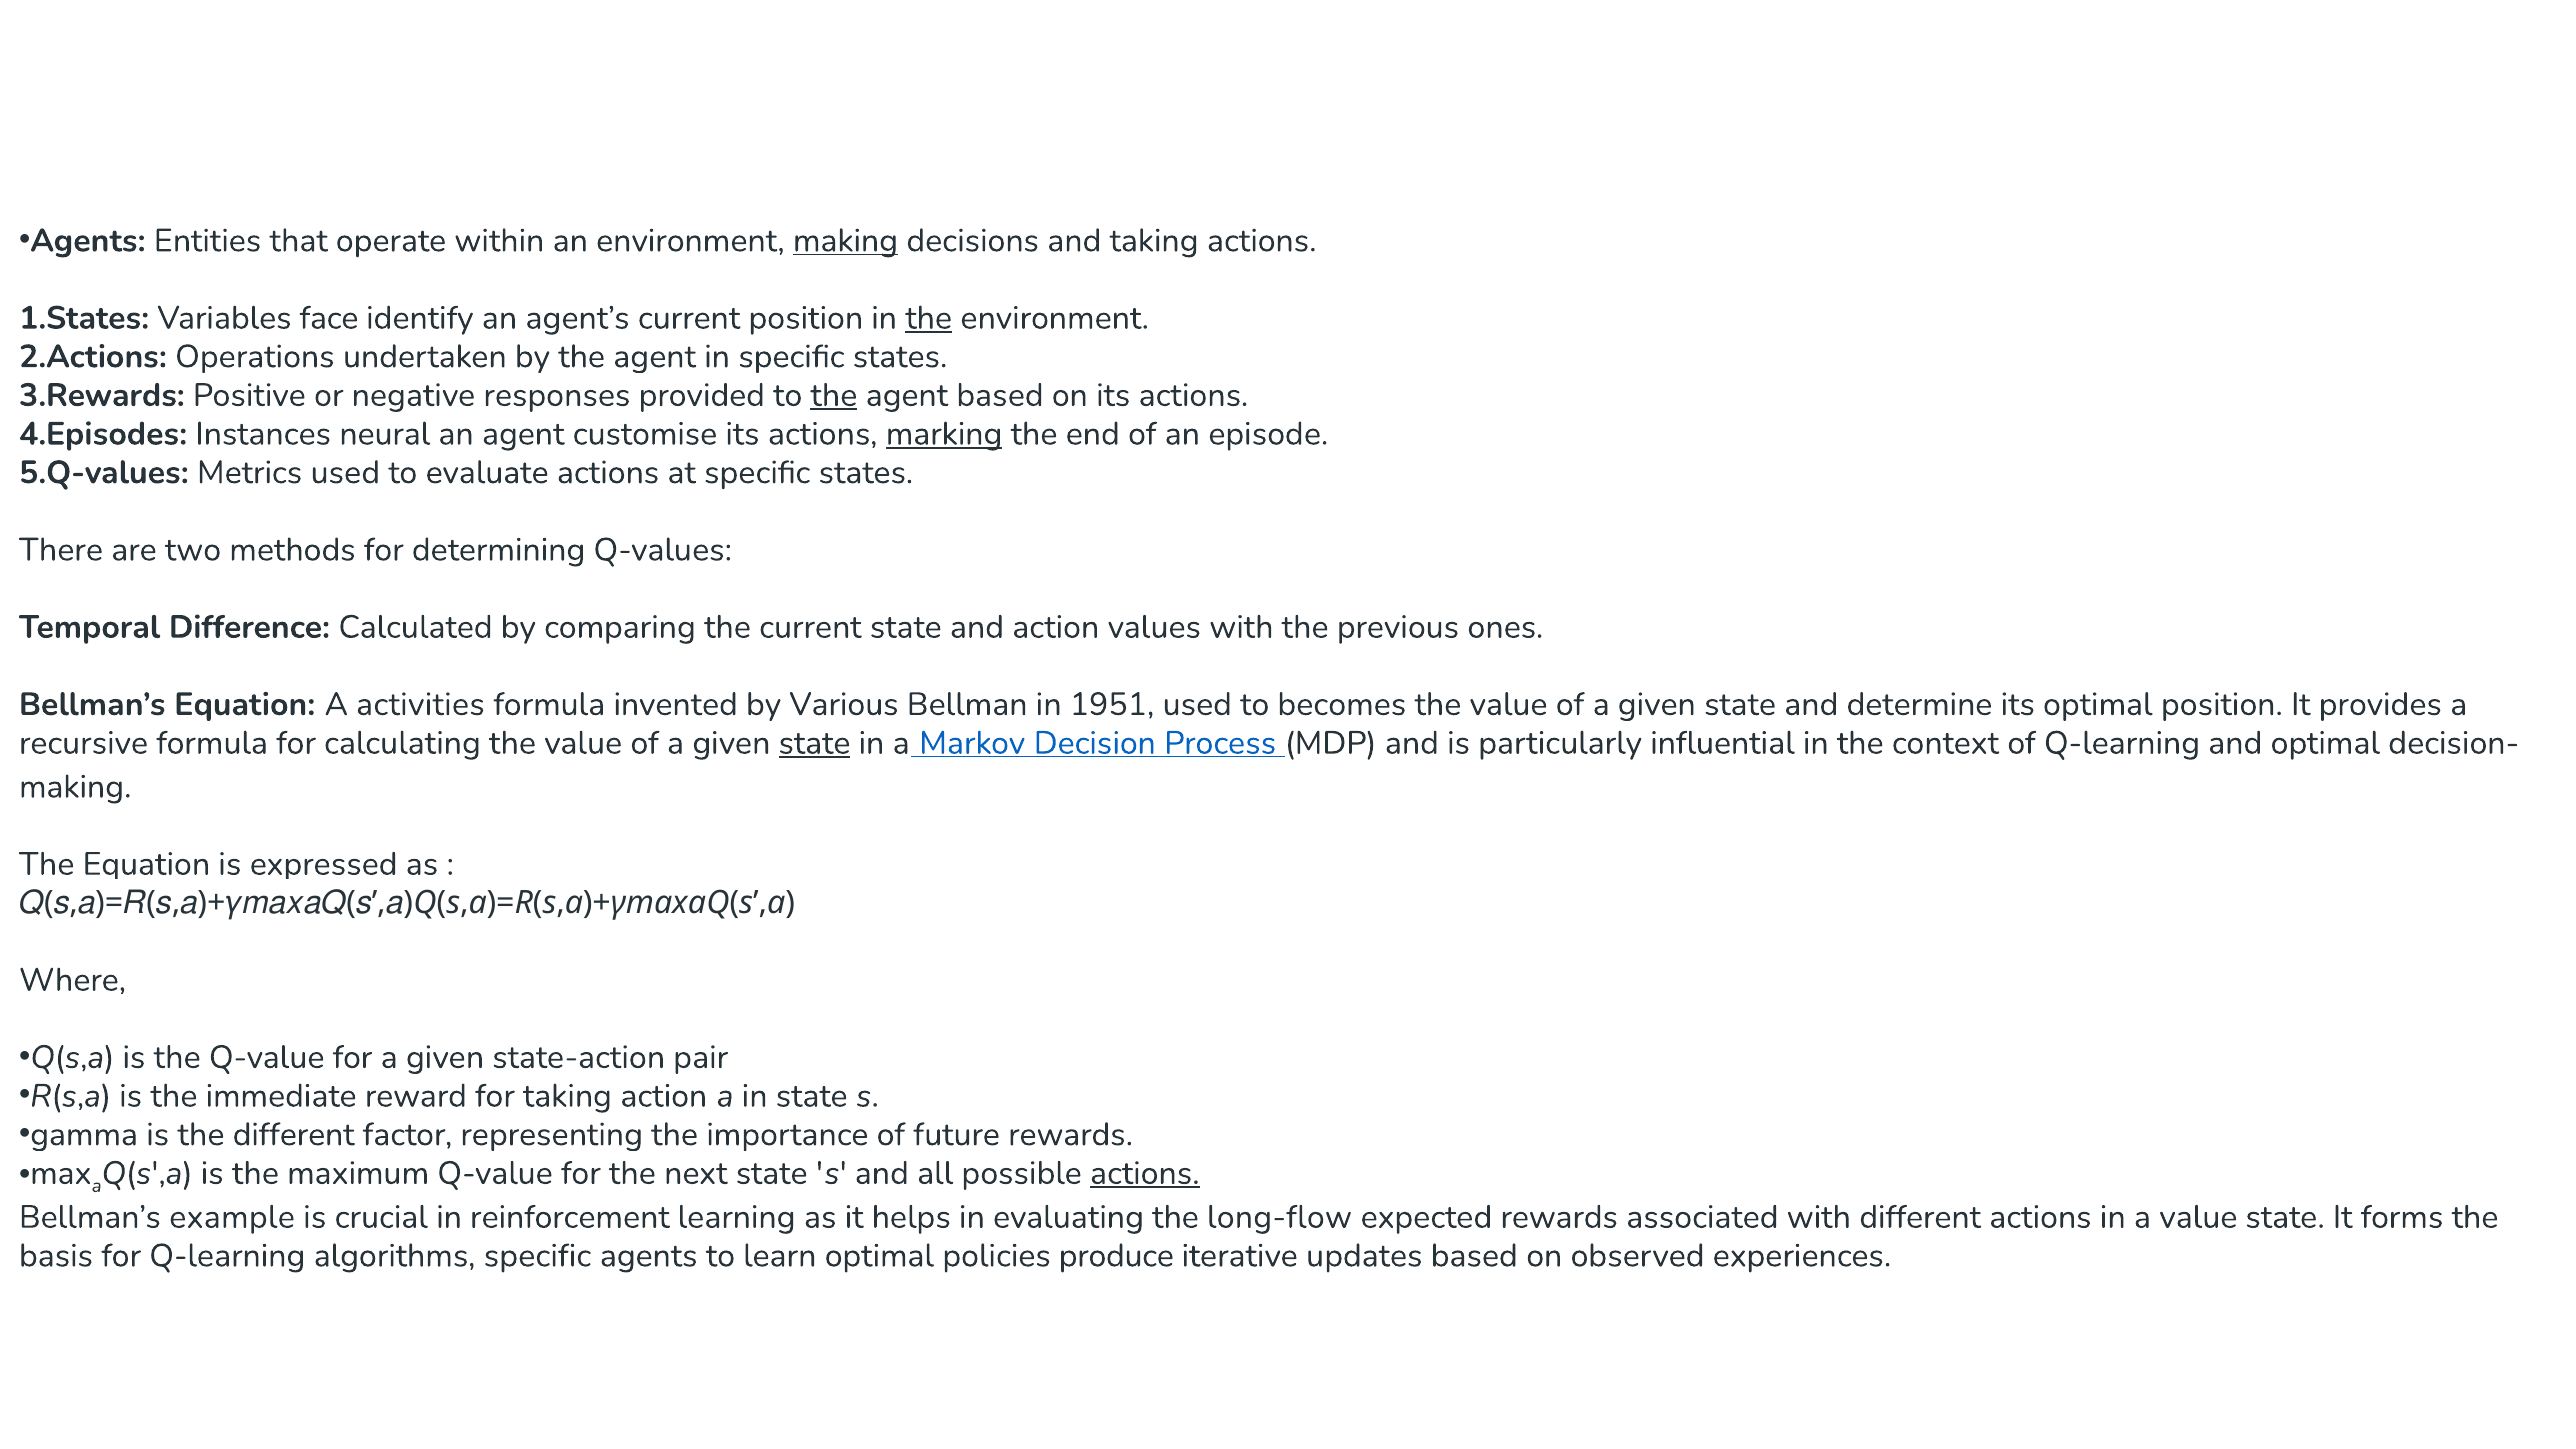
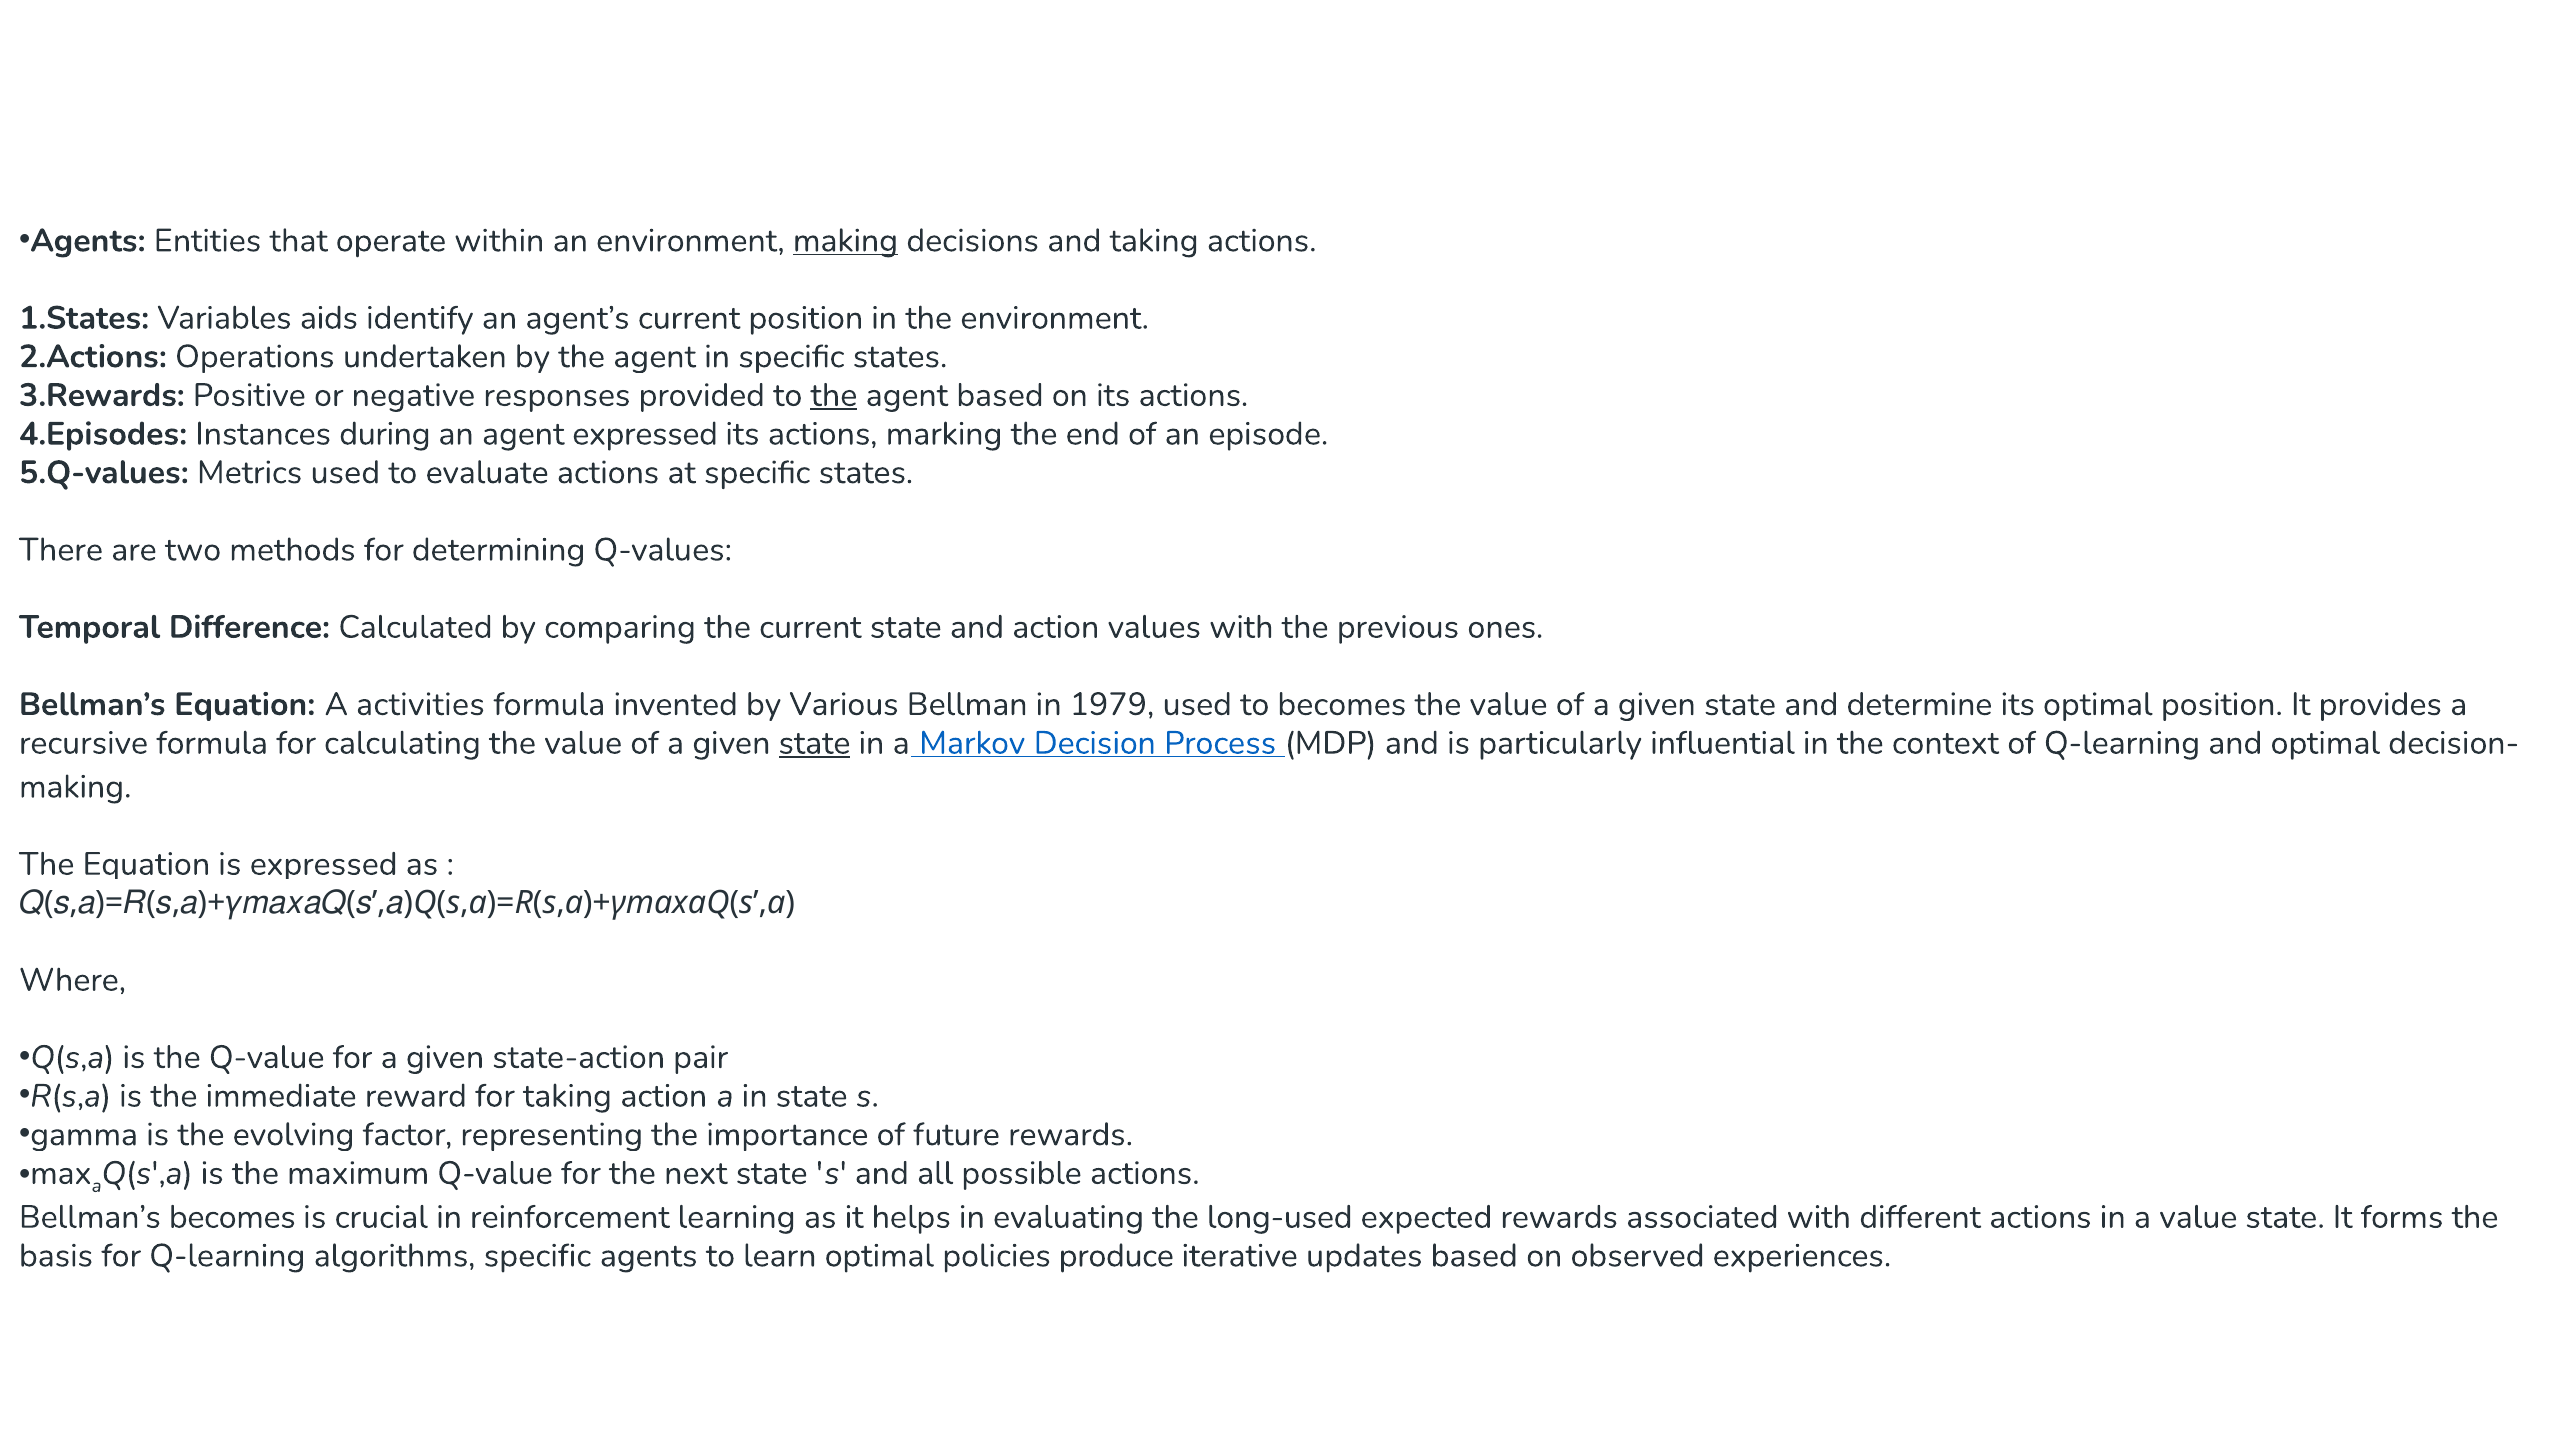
face: face -> aids (329, 318)
the underline: present -> none (929, 318)
neural: neural -> during (385, 434)
agent customise: customise -> expressed (645, 434)
marking underline: present -> none (944, 434)
1951: 1951 -> 1979 (1112, 704)
the different: different -> evolving (294, 1135)
actions underline: present -> none (1145, 1173)
Bellman’s example: example -> becomes (232, 1217)
long-flow: long-flow -> long-used (1280, 1217)
